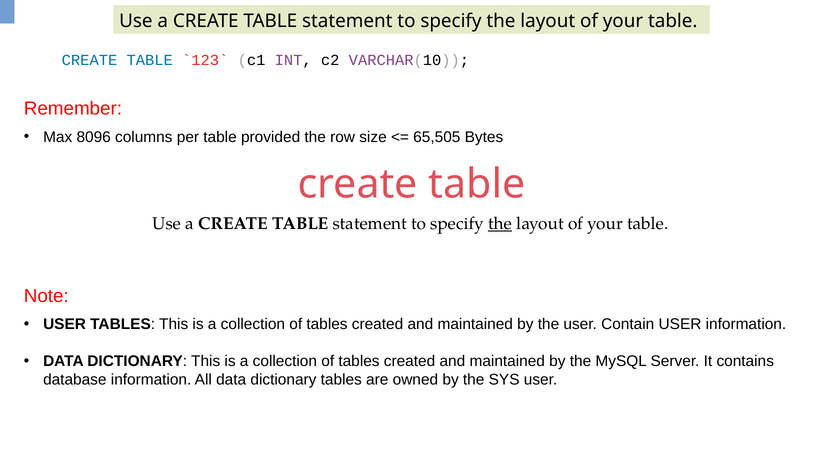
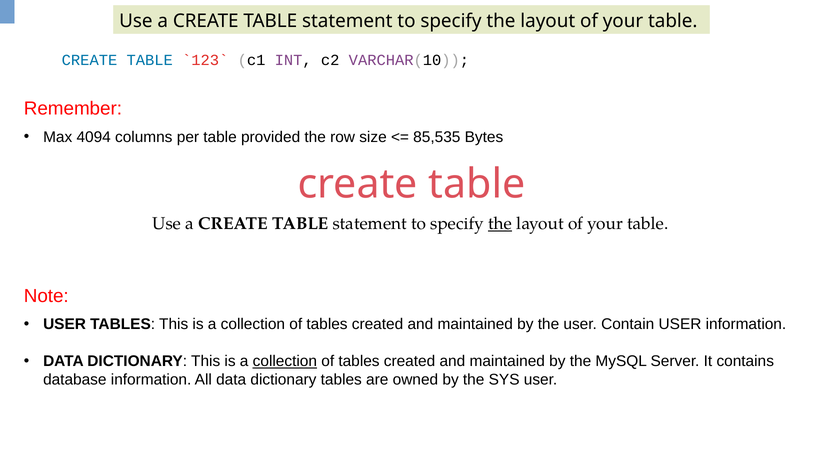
8096: 8096 -> 4094 (94, 137)
65,505: 65,505 -> 85,535 (437, 137)
collection underline: none -> present (285, 361)
